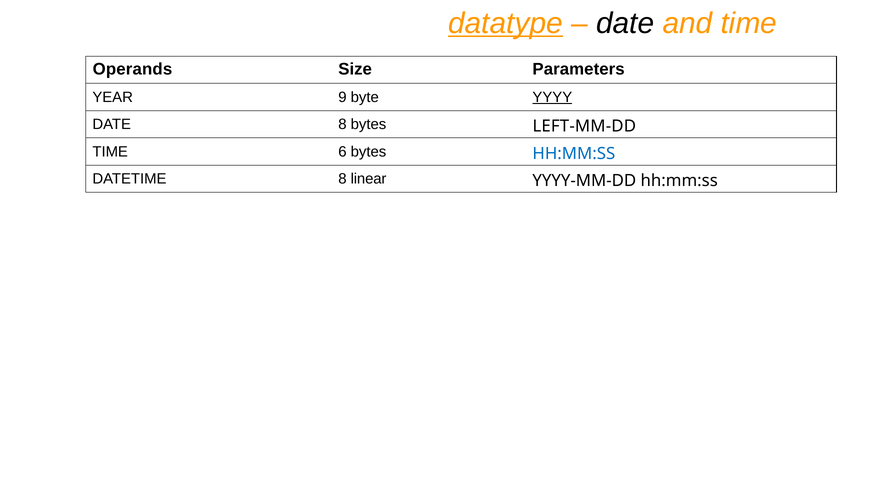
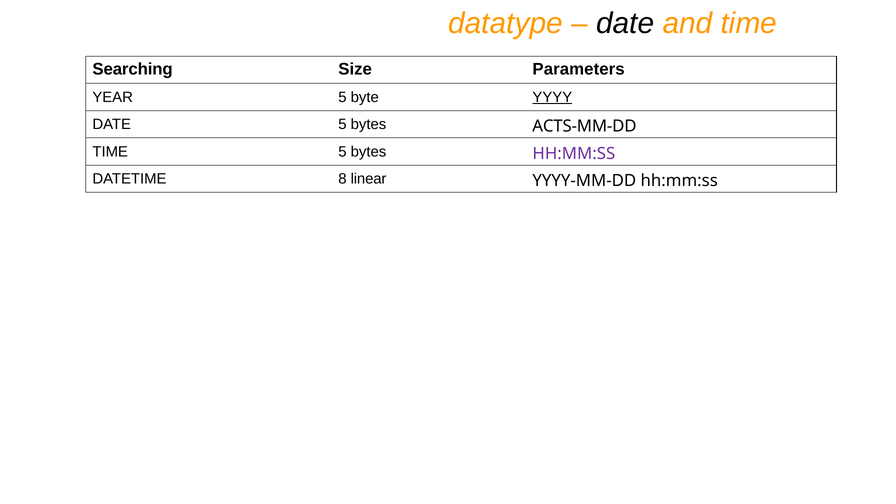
datatype underline: present -> none (505, 23)
Operands: Operands -> Searching (133, 69)
YEAR 9: 9 -> 5 (342, 97)
DATE 8: 8 -> 5 (342, 125)
LEFT-MM-DD: LEFT-MM-DD -> ACTS-MM-DD (584, 126)
TIME 6: 6 -> 5 (342, 152)
HH:MM:SS colour: blue -> purple (574, 154)
